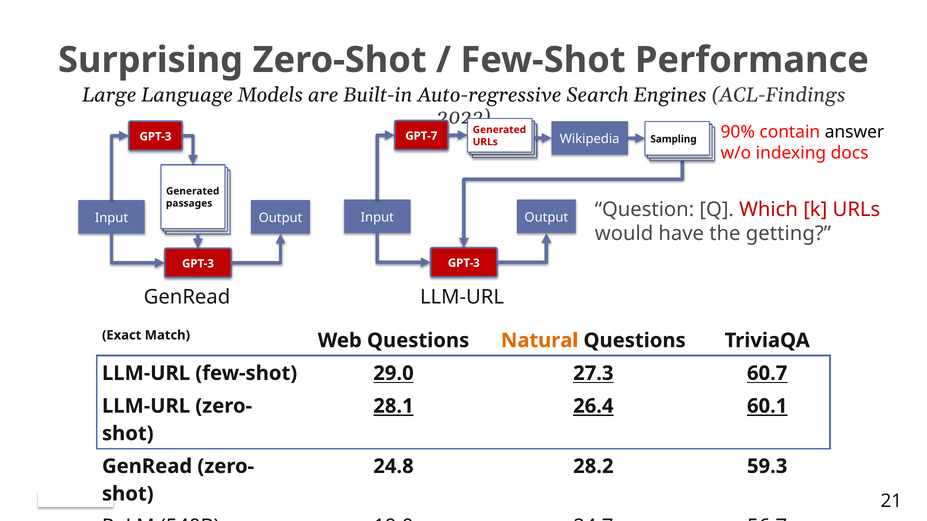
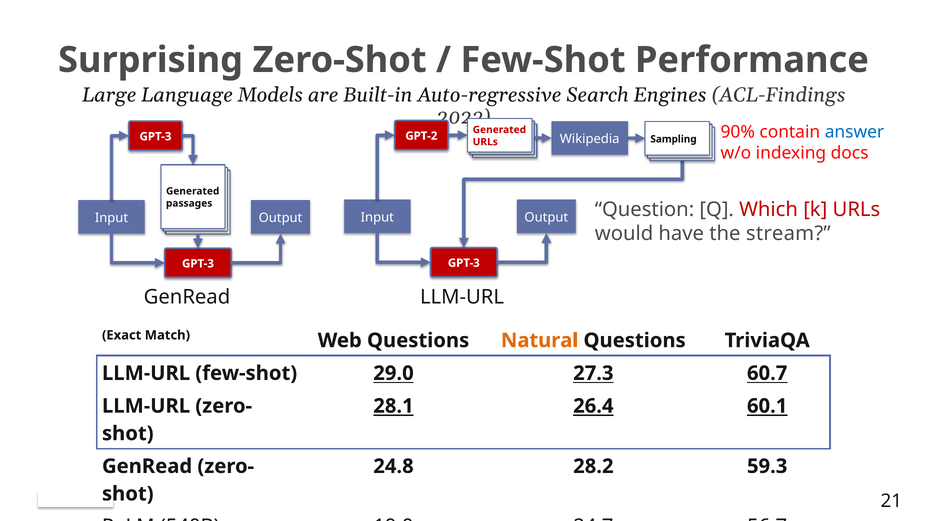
answer colour: black -> blue (854, 132)
GPT-7: GPT-7 -> GPT-2 (421, 136)
getting: getting -> stream (788, 234)
